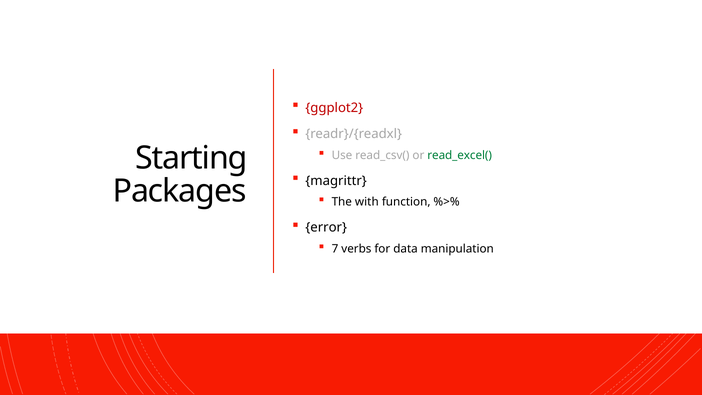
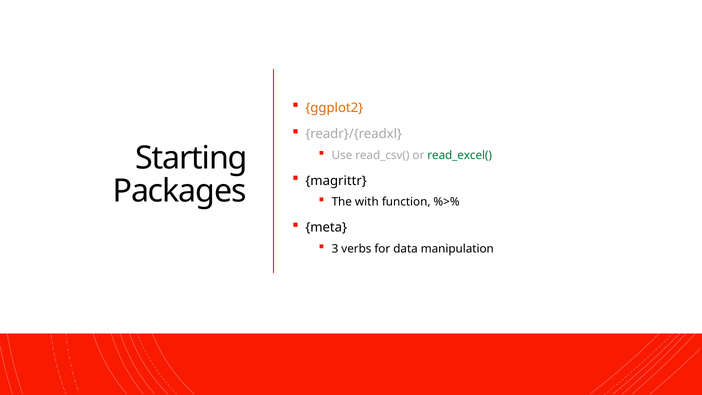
ggplot2 colour: red -> orange (334, 108)
error: error -> meta (326, 227)
7: 7 -> 3 (335, 249)
